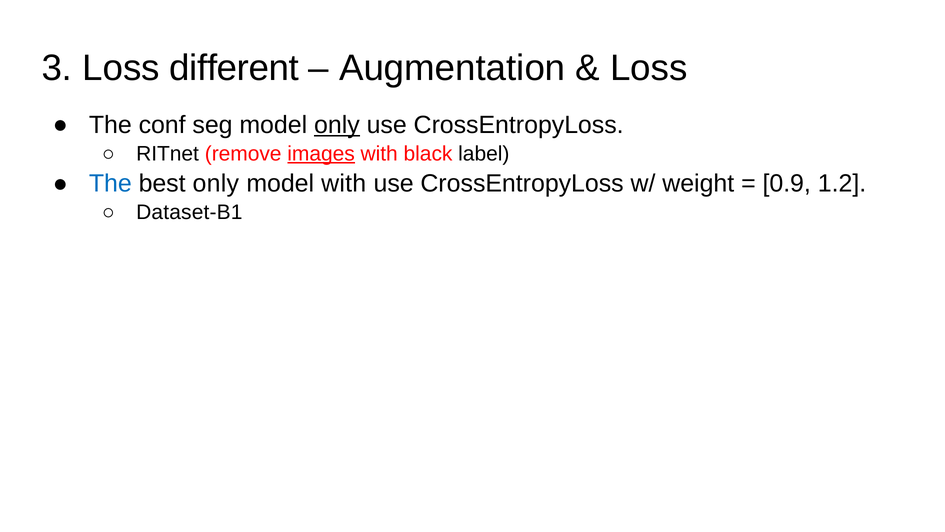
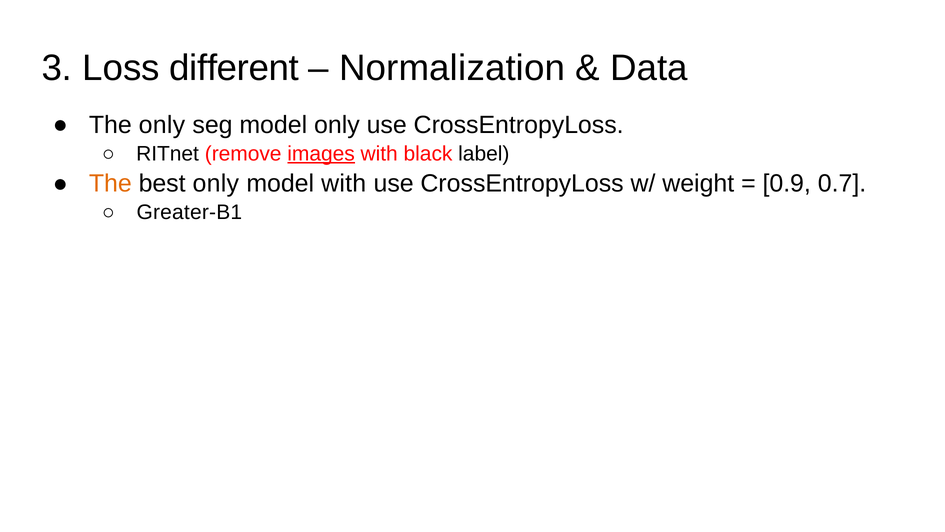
Augmentation: Augmentation -> Normalization (452, 68)
Loss: Loss -> Data (649, 68)
The conf: conf -> only (162, 125)
only underline: present -> none (337, 125)
The colour: blue -> orange (110, 183)
1.2: 1.2 -> 0.7 (842, 183)
Dataset-B1: Dataset-B1 -> Greater-B1 (189, 212)
